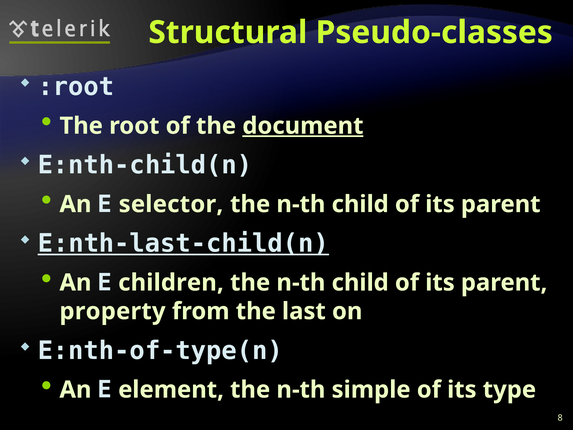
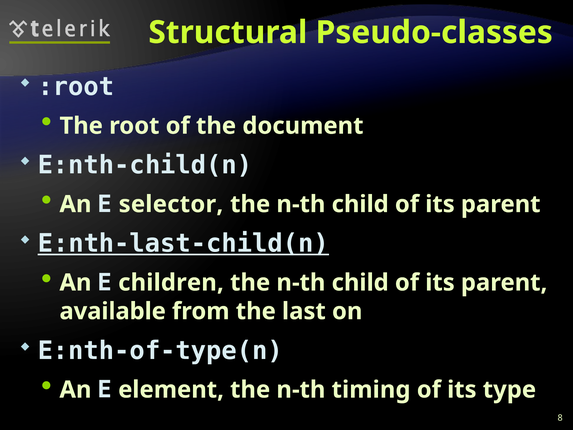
document underline: present -> none (303, 126)
property: property -> available (113, 311)
simple: simple -> timing (371, 389)
